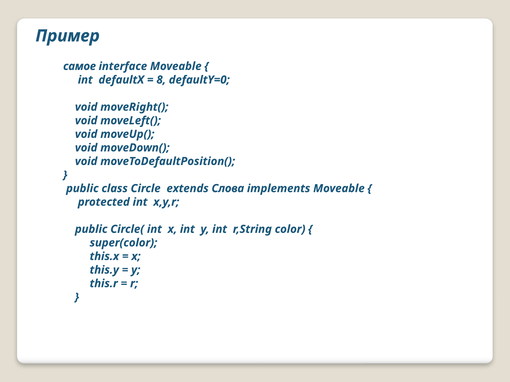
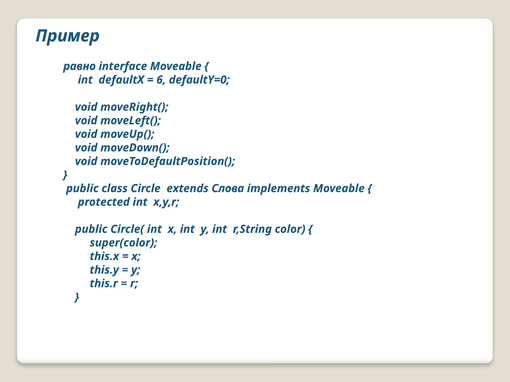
самое: самое -> равно (80, 66)
8: 8 -> 6 (161, 80)
